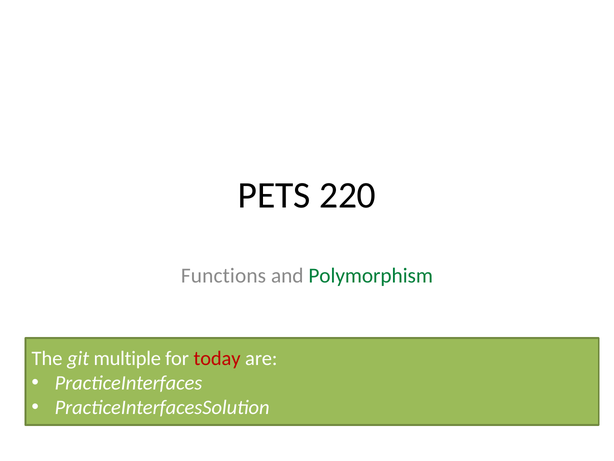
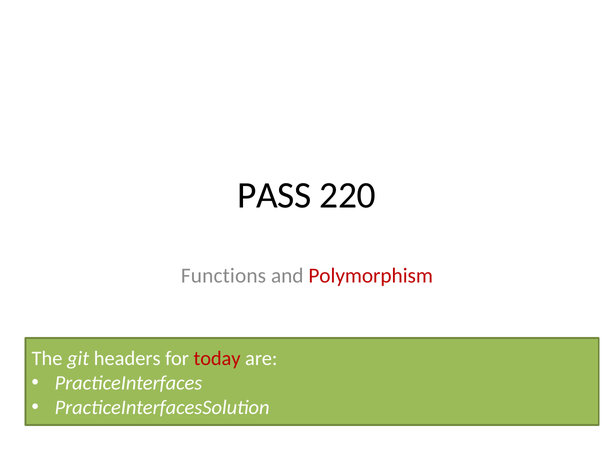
PETS: PETS -> PASS (274, 195)
Polymorphism colour: green -> red (371, 275)
multiple: multiple -> headers (127, 358)
